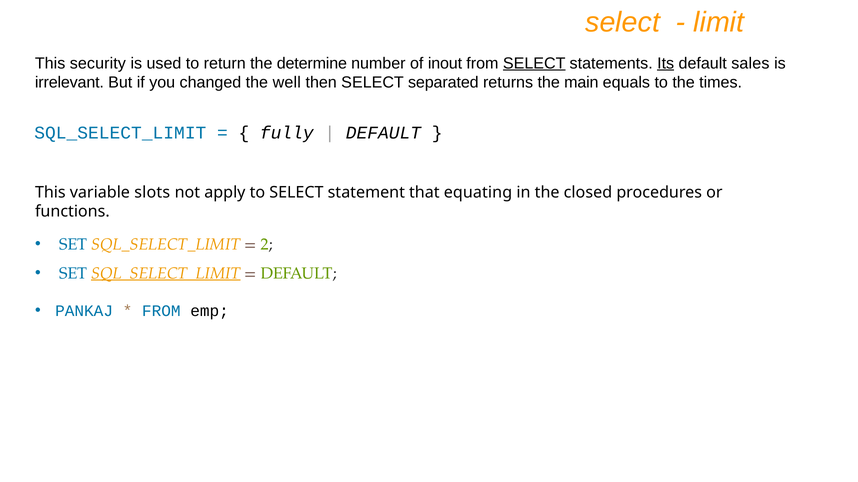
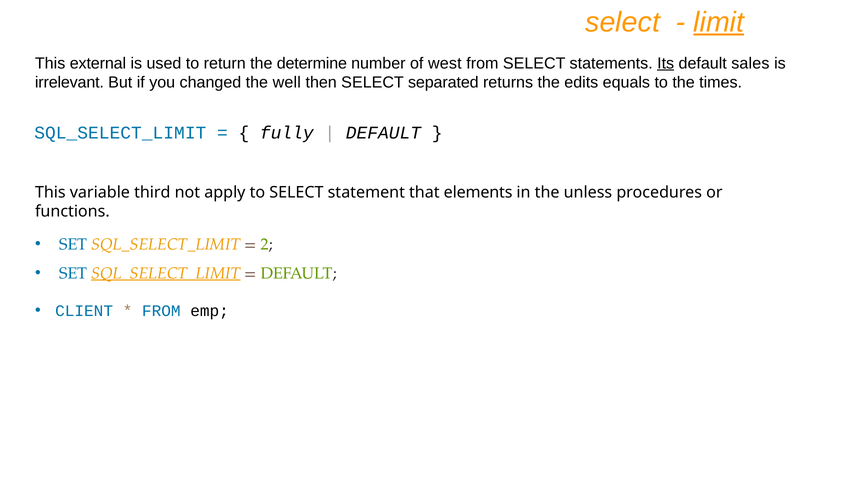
limit underline: none -> present (719, 22)
security: security -> external (98, 63)
inout: inout -> west (445, 63)
SELECT underline: present -> none (534, 63)
main: main -> edits (581, 83)
slots: slots -> third (152, 193)
equating: equating -> elements (478, 193)
closed: closed -> unless (588, 193)
PANKAJ: PANKAJ -> CLIENT (84, 311)
